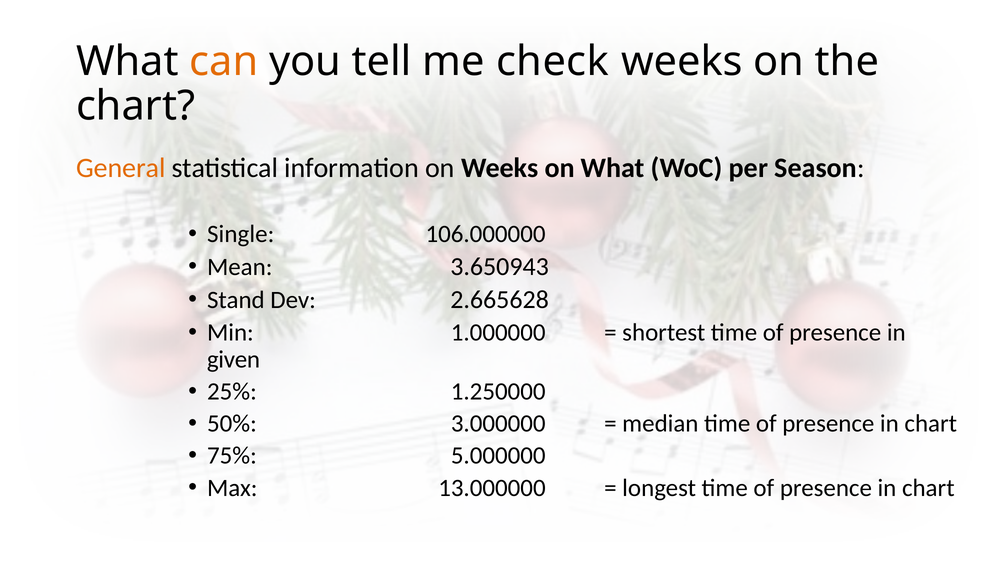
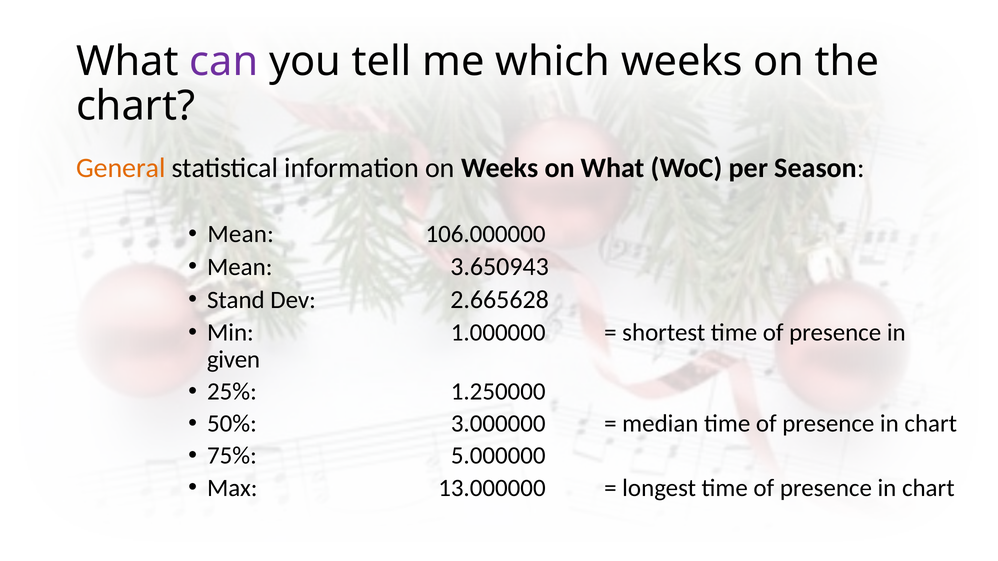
can colour: orange -> purple (224, 61)
check: check -> which (553, 61)
Single: Single -> Mean (241, 234)
